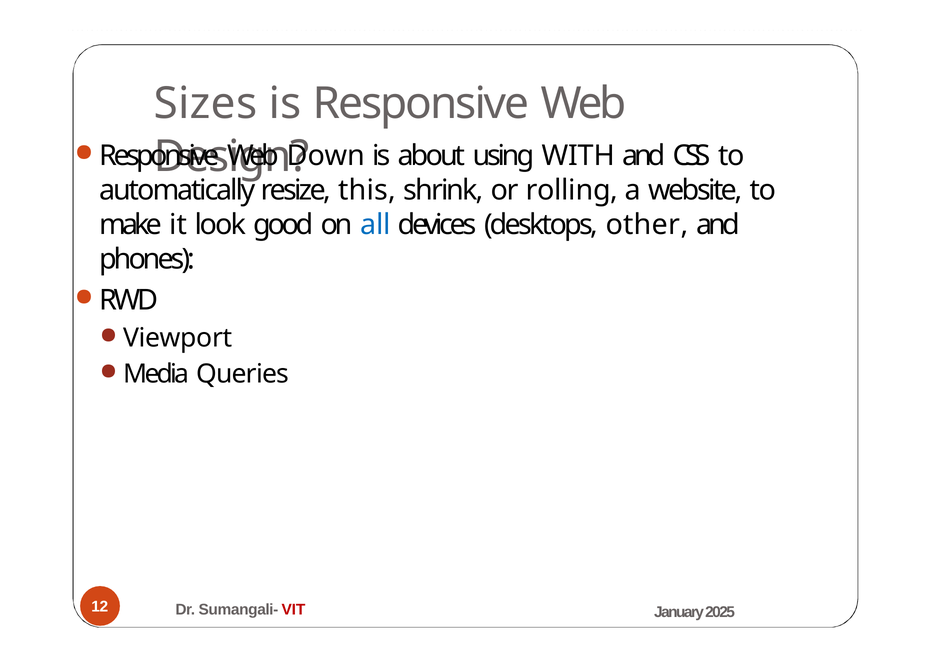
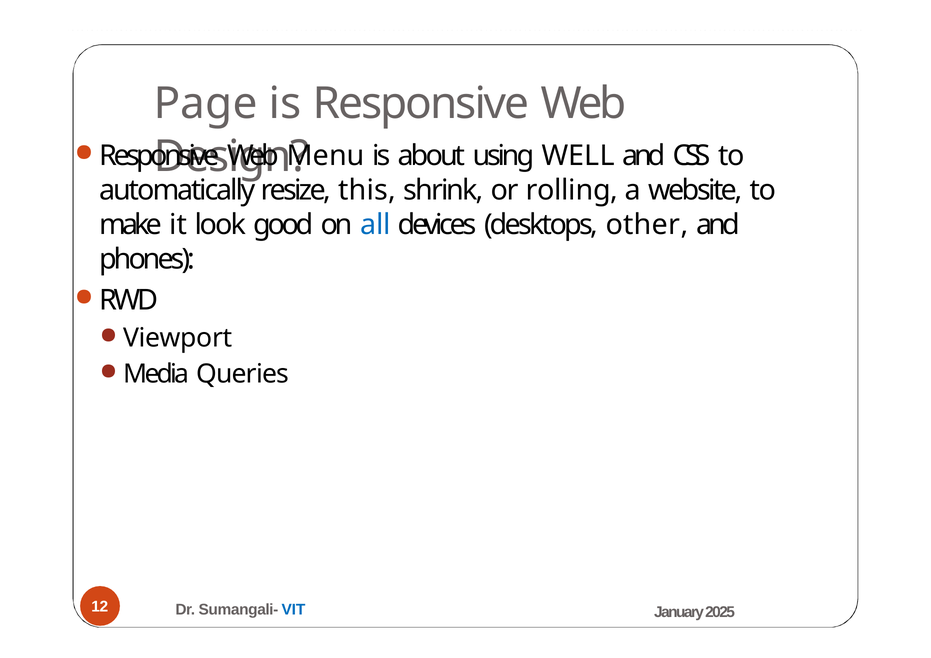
Sizes: Sizes -> Page (206, 104)
Down: Down -> Menu (326, 156)
WITH: WITH -> WELL (578, 156)
VIT colour: red -> blue (293, 610)
